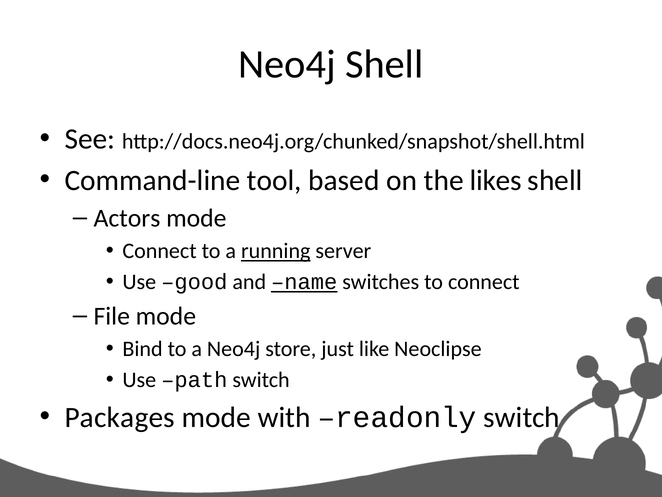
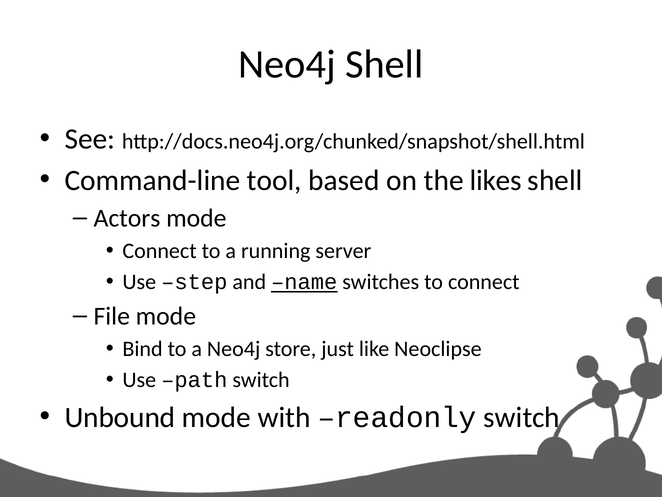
running underline: present -> none (276, 251)
good: good -> step (194, 282)
Packages: Packages -> Unbound (120, 417)
